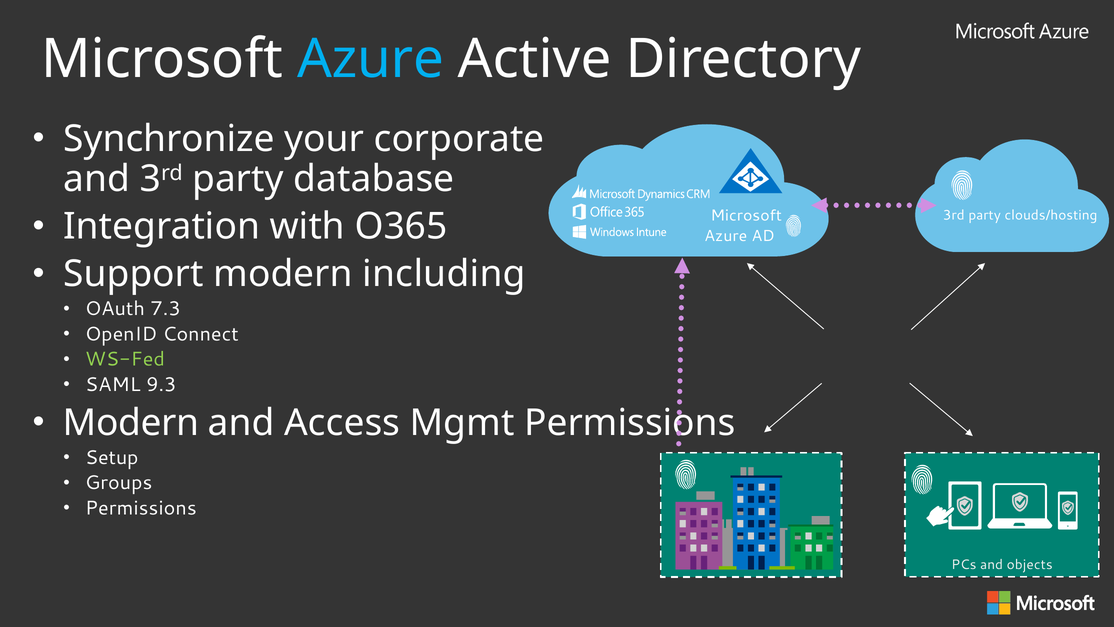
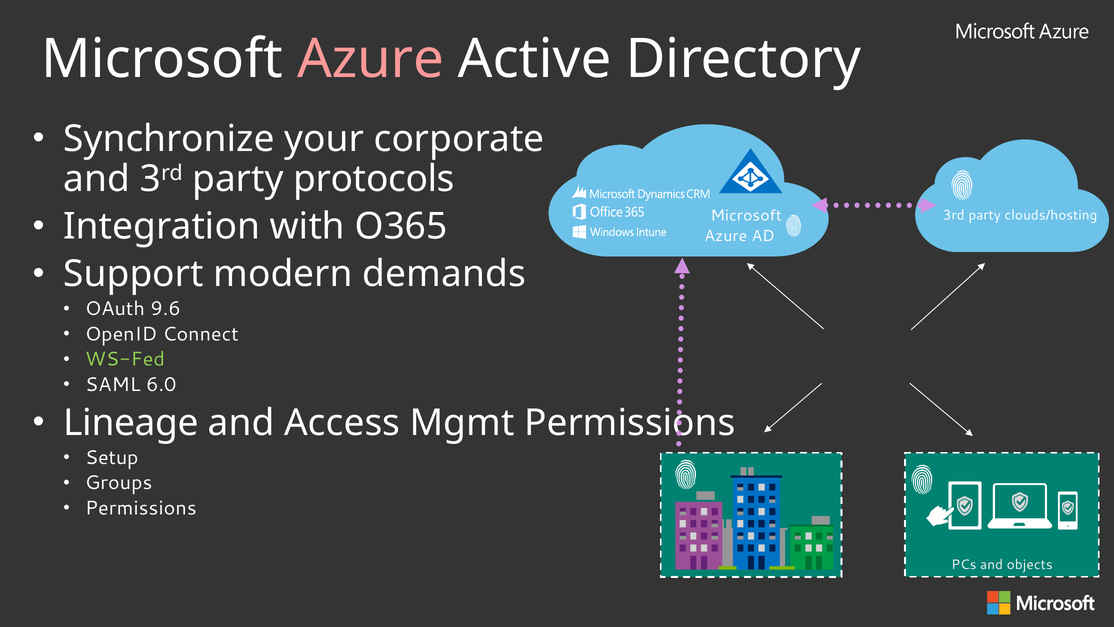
Azure colour: light blue -> pink (371, 59)
database: database -> protocols (374, 179)
including: including -> demands (444, 274)
7.3: 7.3 -> 9.6 (166, 309)
9.3: 9.3 -> 6.0 (161, 385)
Modern: Modern -> Lineage (131, 423)
